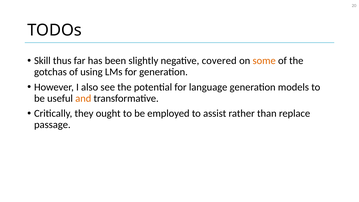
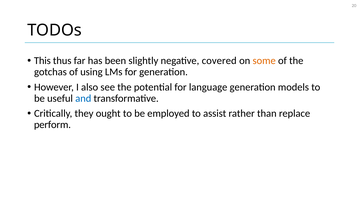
Skill: Skill -> This (42, 61)
and colour: orange -> blue (83, 98)
passage: passage -> perform (52, 125)
